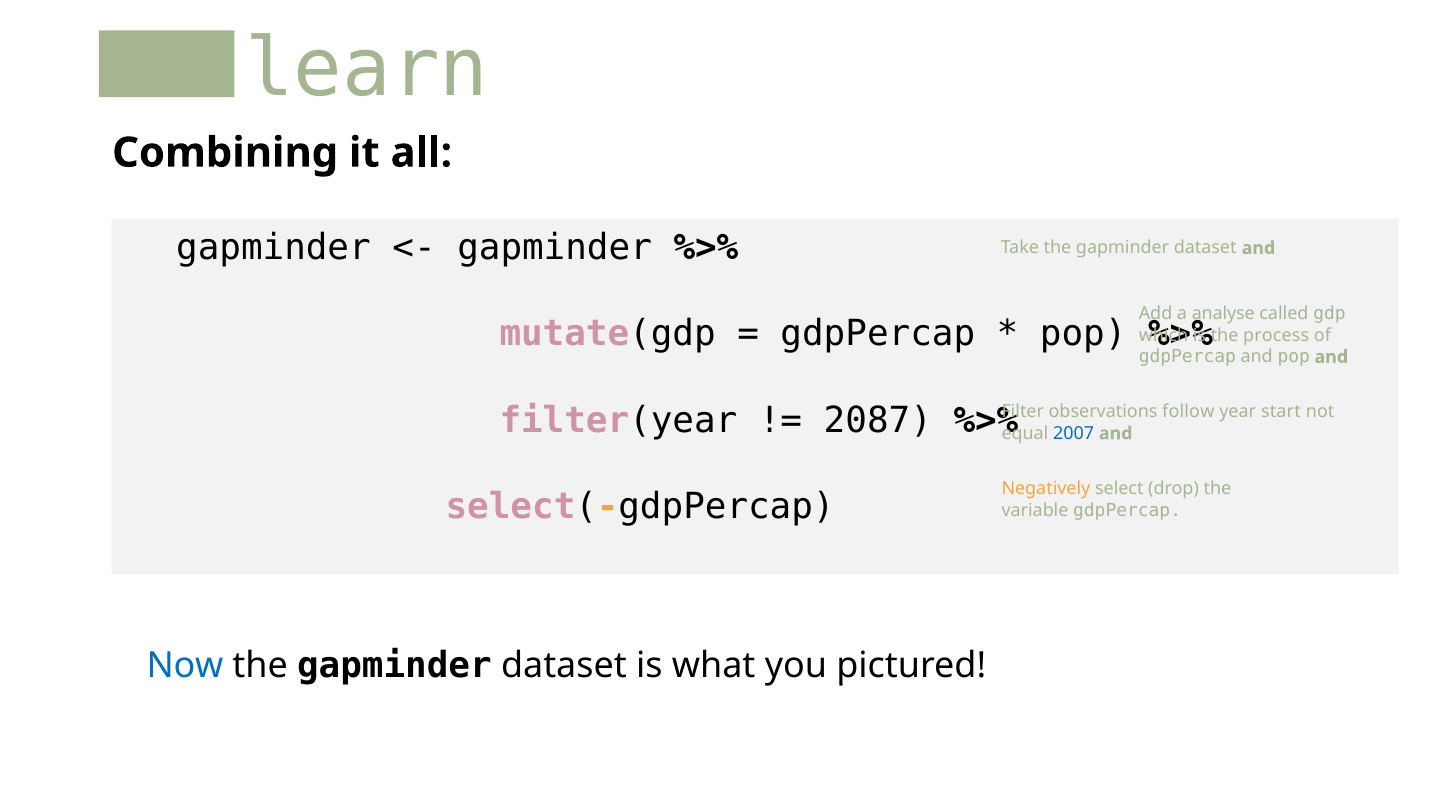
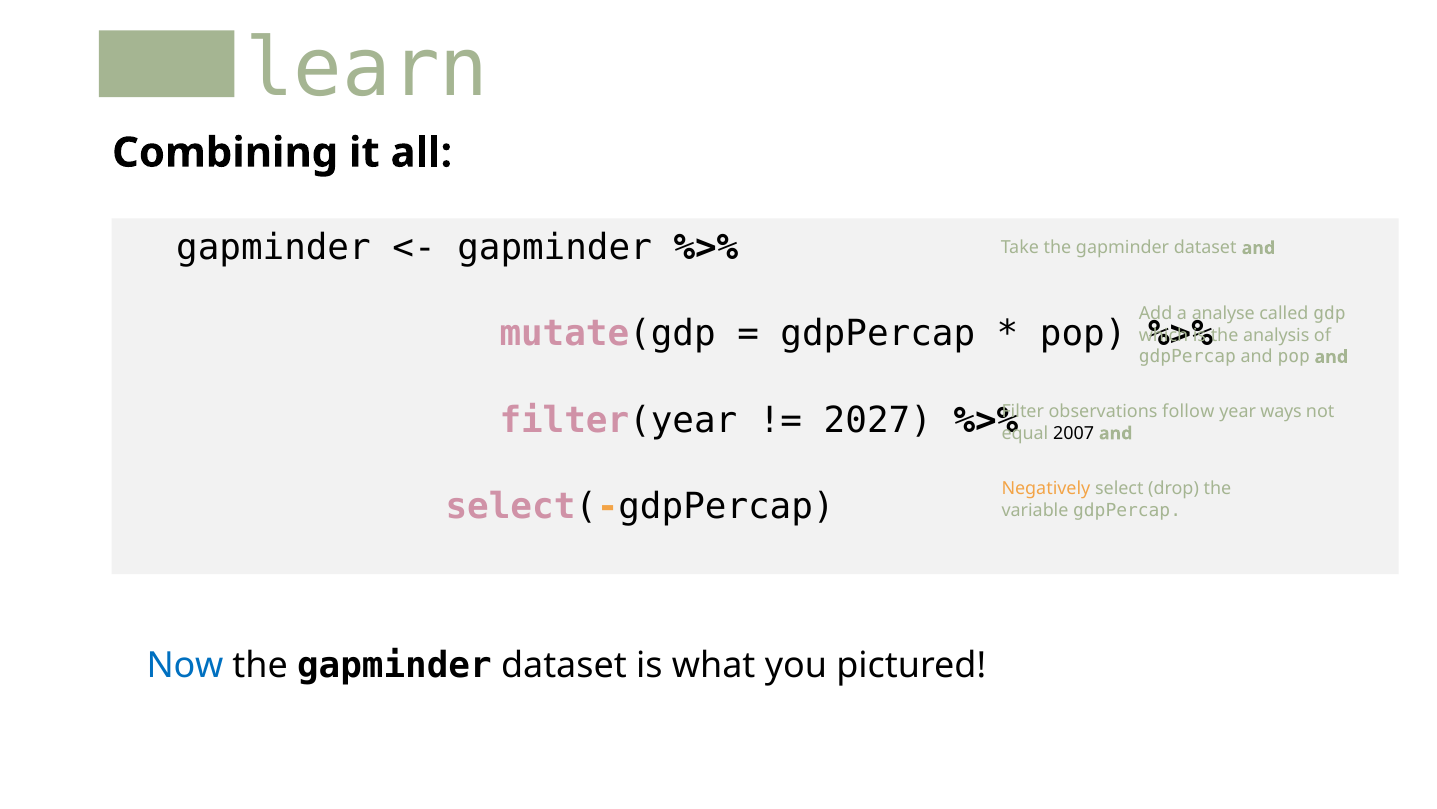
process: process -> analysis (1276, 335)
2087: 2087 -> 2027 (878, 420)
start: start -> ways (1281, 411)
2007 colour: blue -> black (1074, 433)
